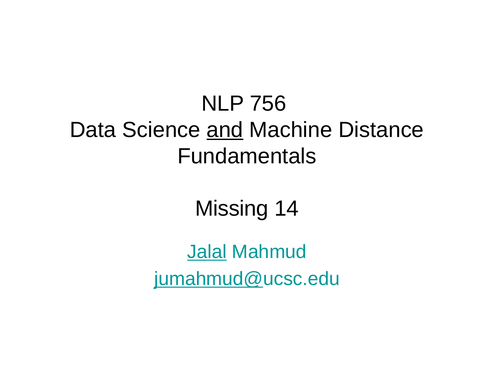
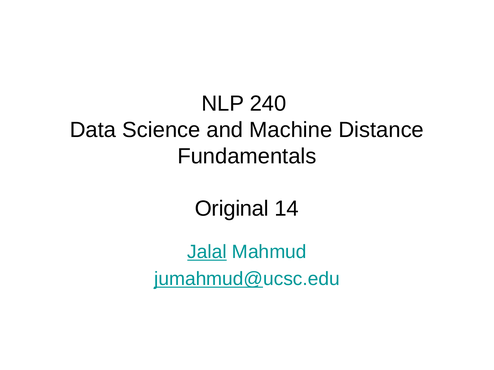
756: 756 -> 240 (268, 104)
and underline: present -> none (225, 130)
Missing: Missing -> Original (232, 209)
